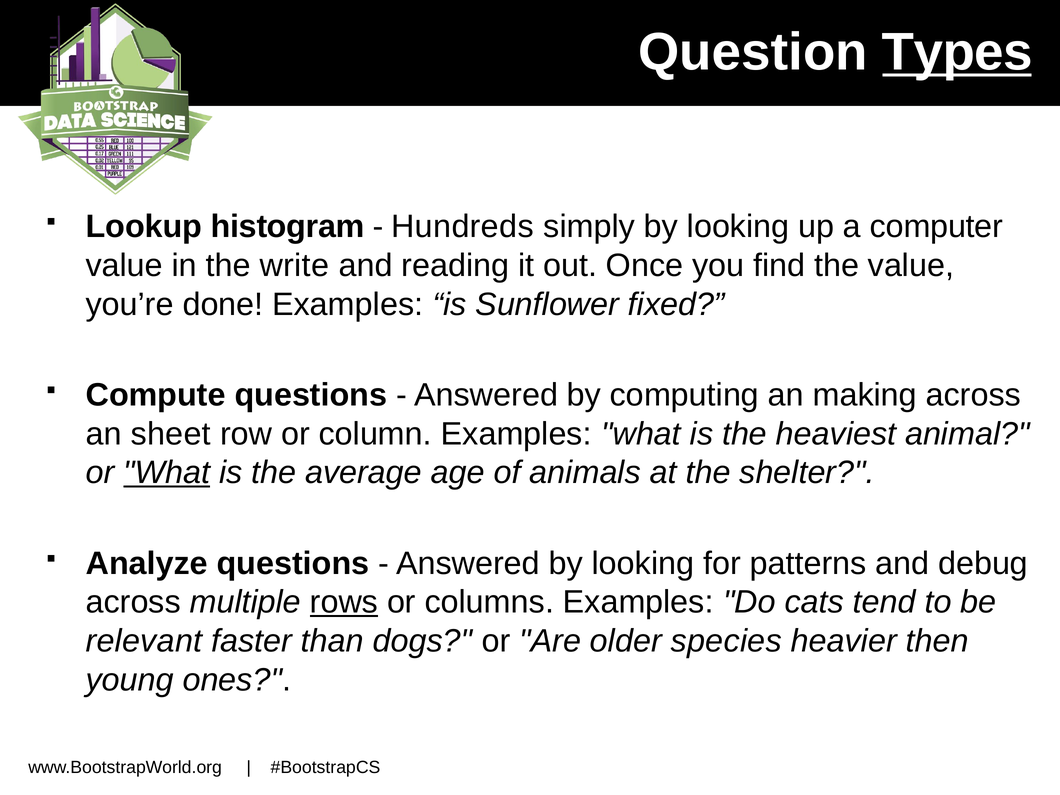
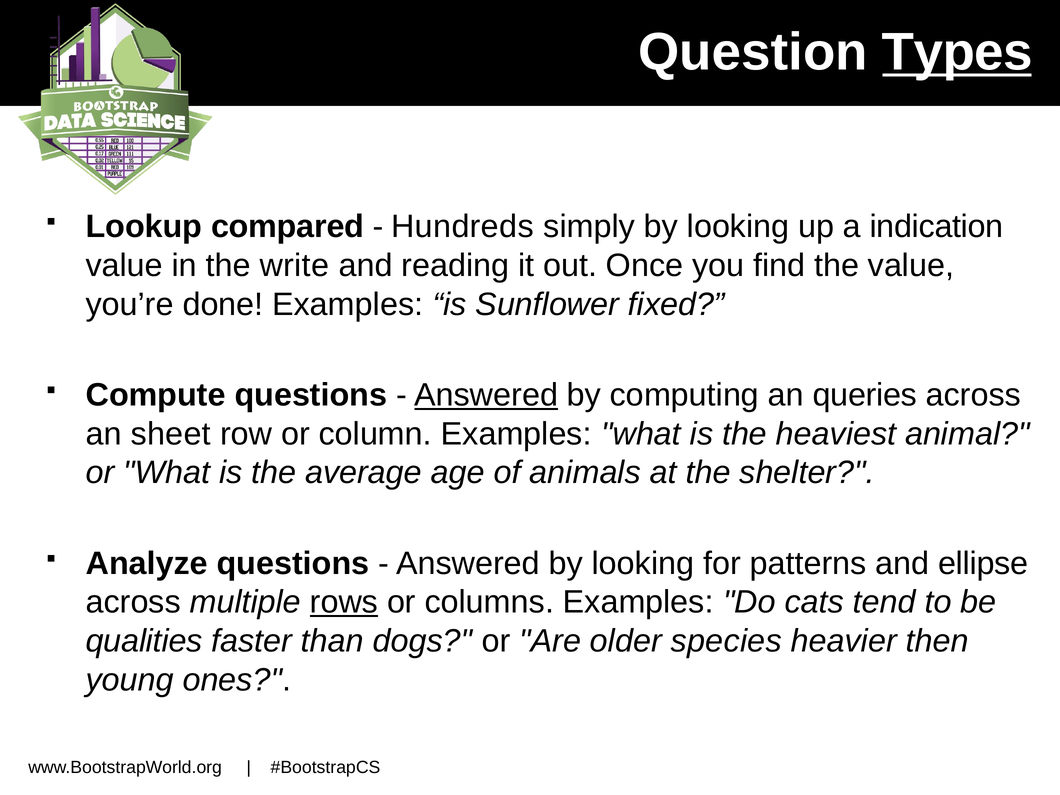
histogram: histogram -> compared (288, 227)
computer: computer -> indication (936, 227)
Answered underline: none -> present (486, 395)
making: making -> queries (865, 395)
What underline: present -> none (167, 473)
debug: debug -> ellipse (983, 563)
relevant: relevant -> qualities (144, 641)
